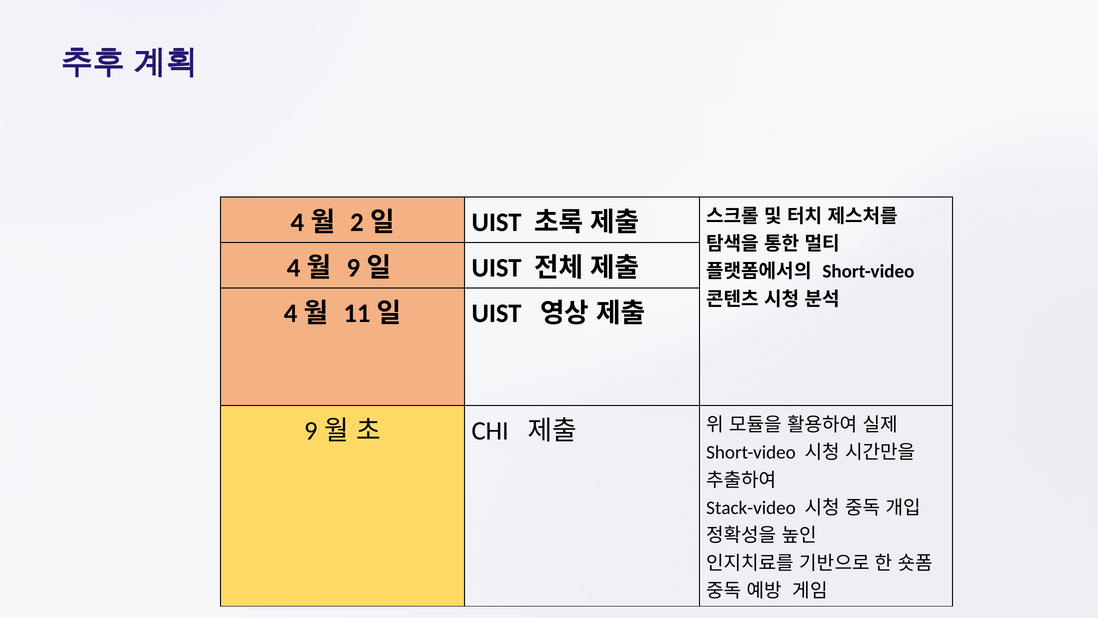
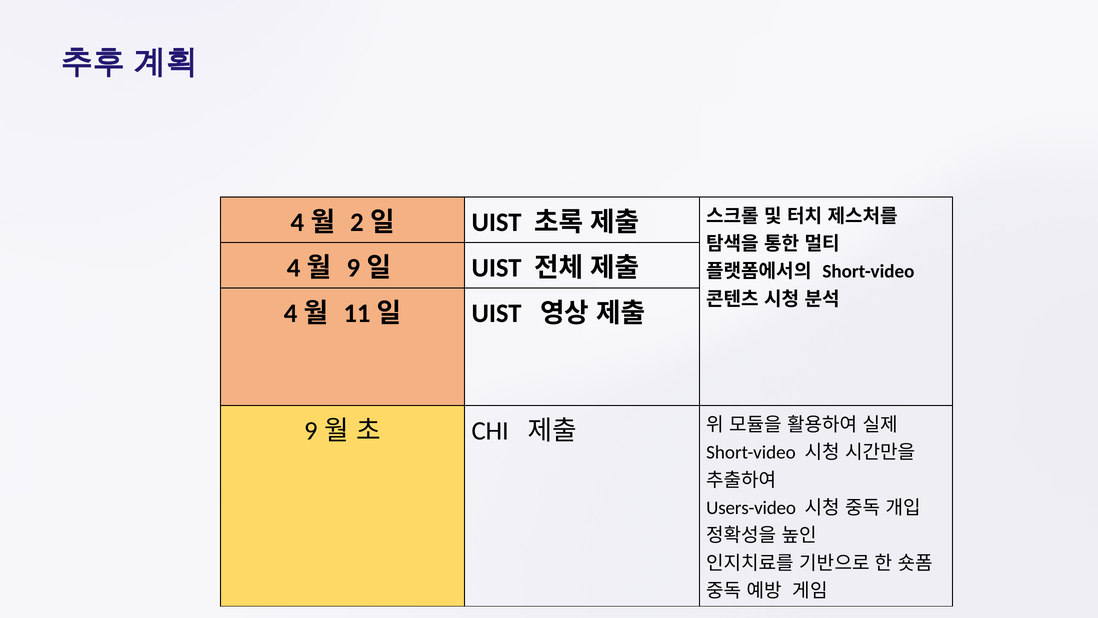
Stack-video: Stack-video -> Users-video (751, 508)
